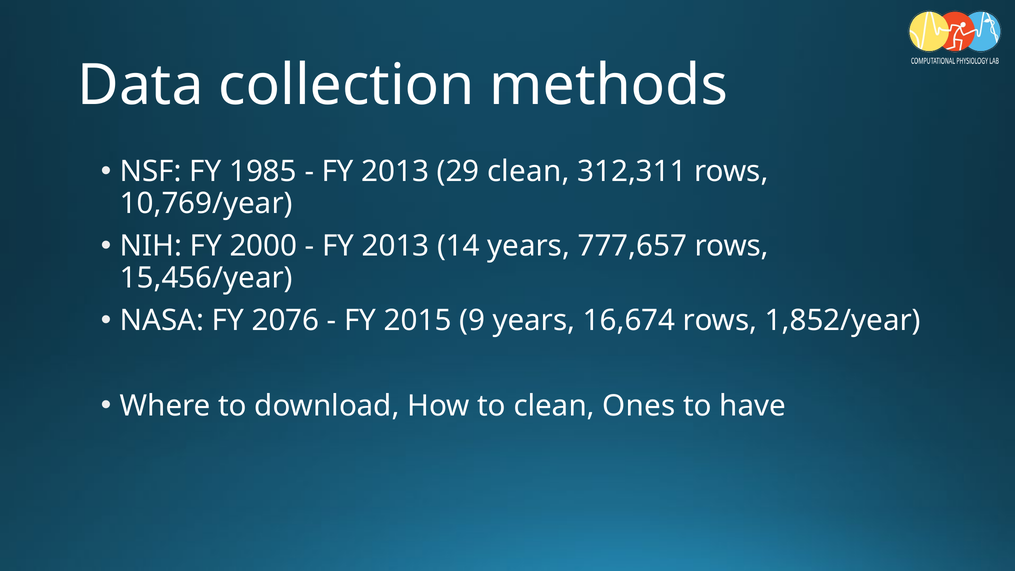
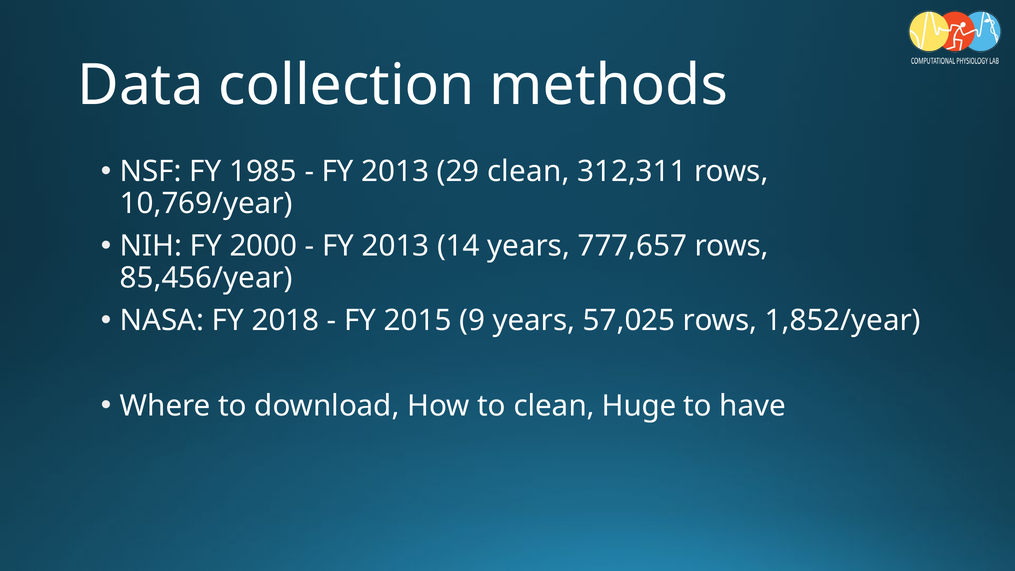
15,456/year: 15,456/year -> 85,456/year (206, 278)
2076: 2076 -> 2018 (285, 321)
16,674: 16,674 -> 57,025 (629, 321)
Ones: Ones -> Huge (639, 406)
